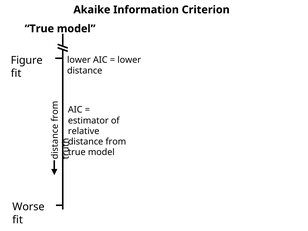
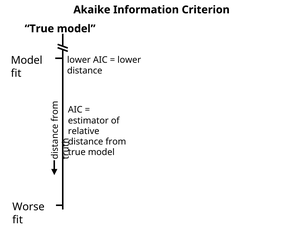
Figure: Figure -> Model (27, 60)
